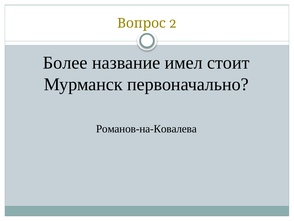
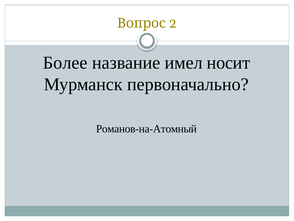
стоит: стоит -> носит (228, 63)
Романов-на-Ковалева: Романов-на-Ковалева -> Романов-на-Атомный (146, 128)
